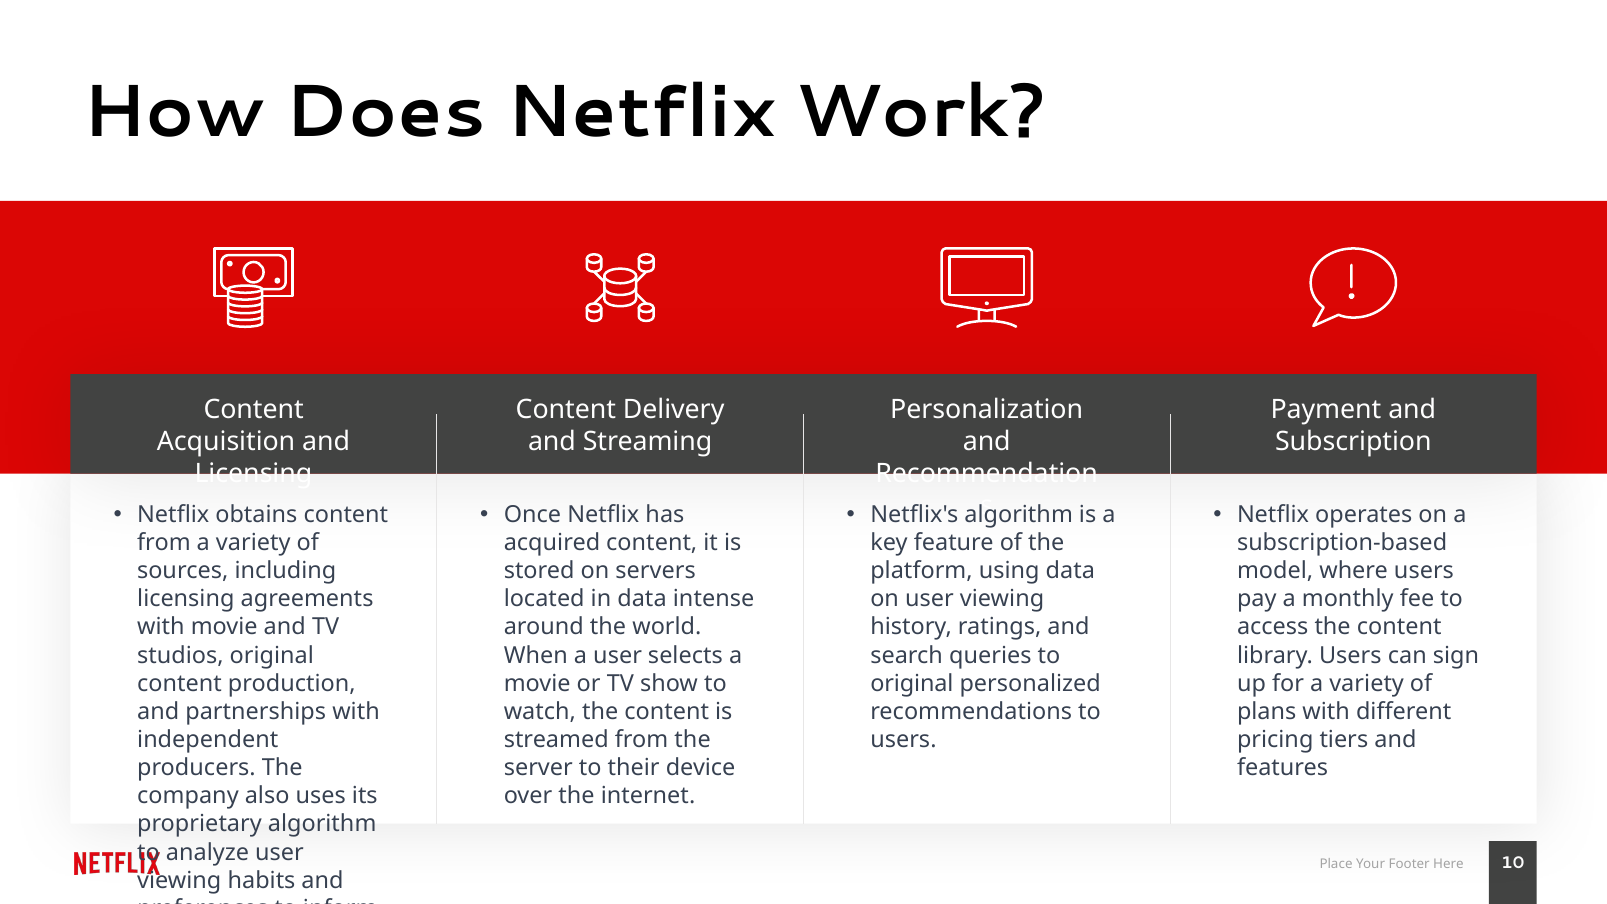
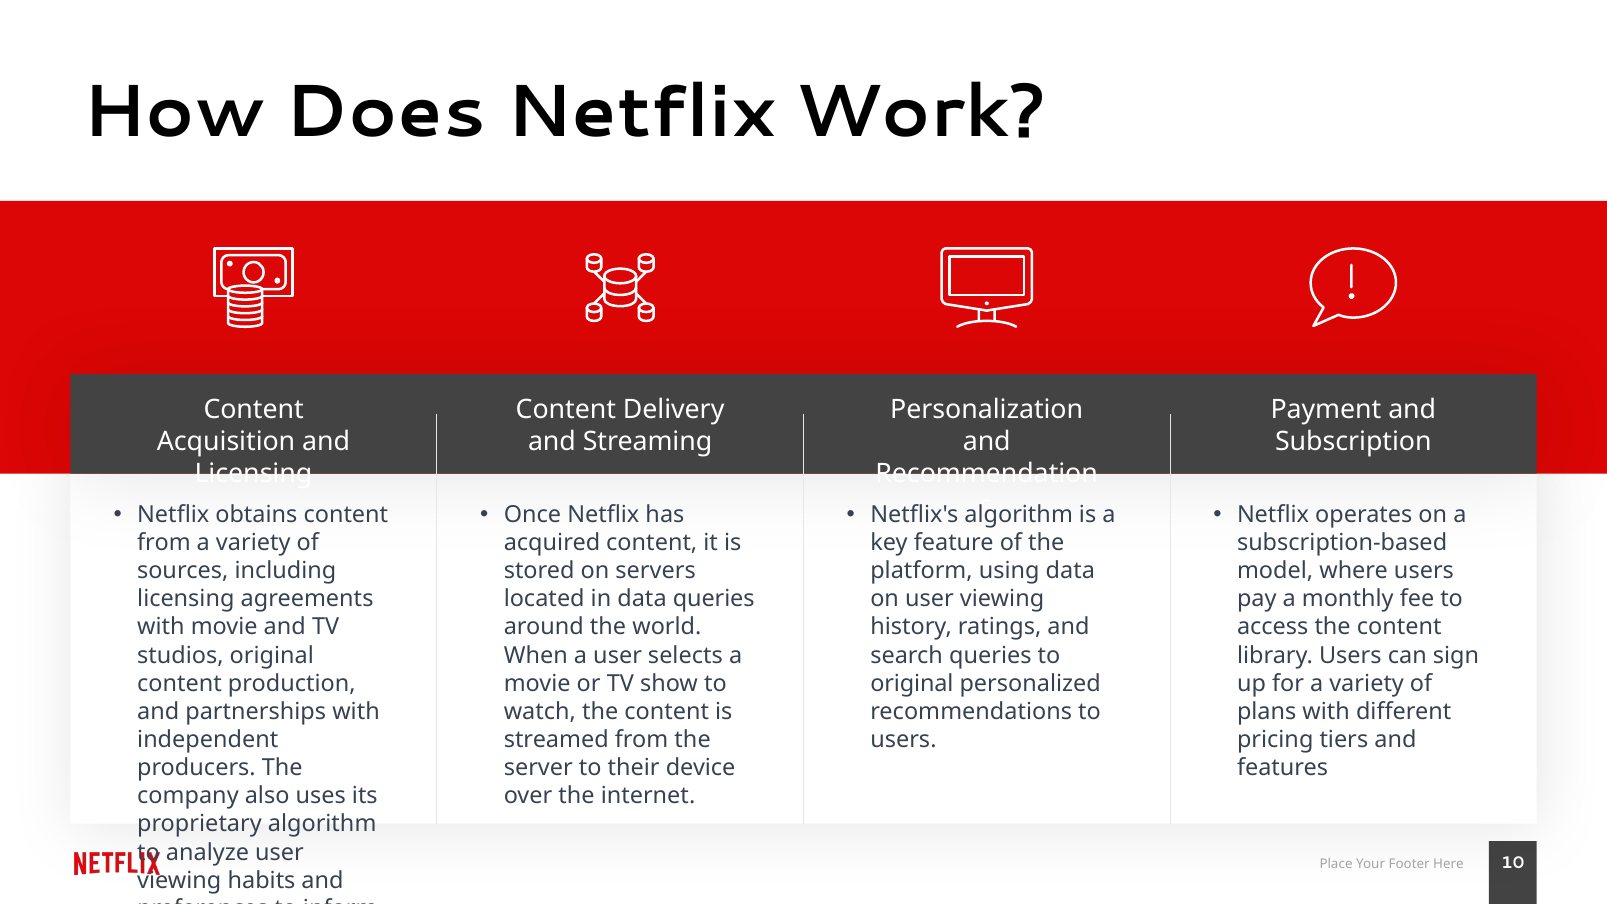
data intense: intense -> queries (714, 599)
